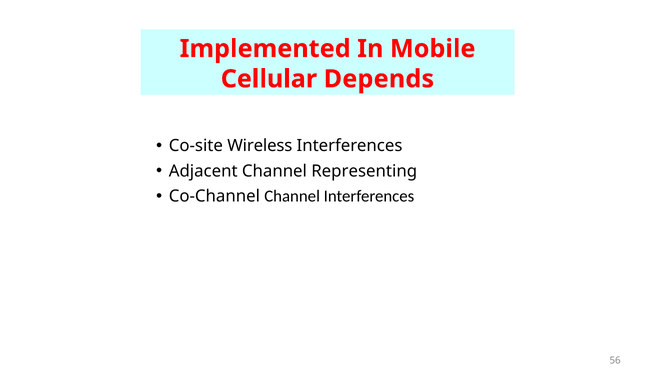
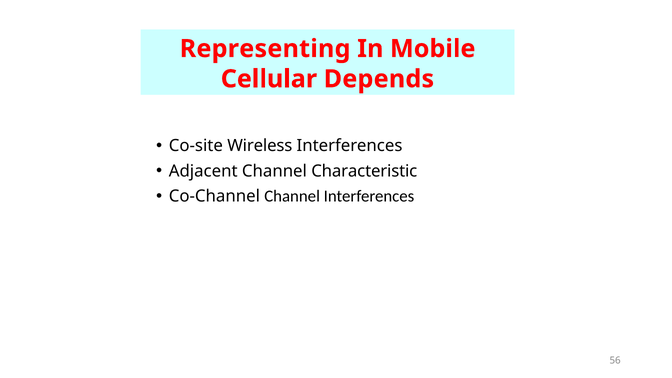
Implemented: Implemented -> Representing (265, 49)
Representing: Representing -> Characteristic (364, 171)
